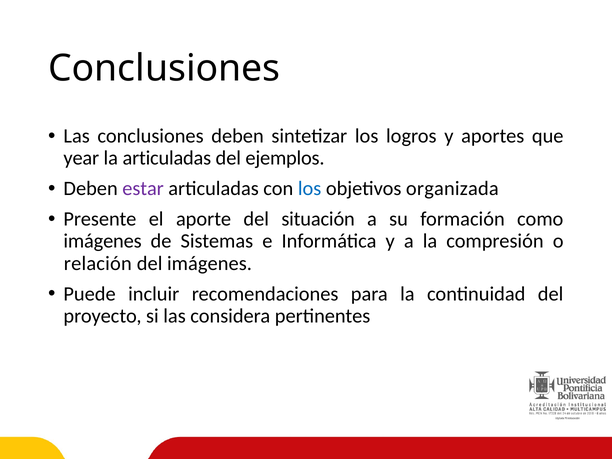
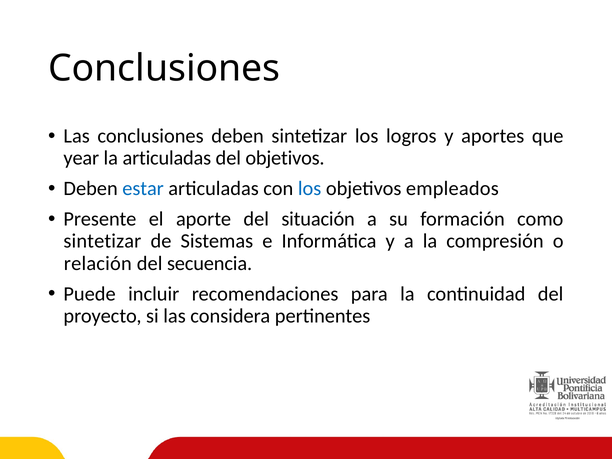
del ejemplos: ejemplos -> objetivos (285, 158)
estar colour: purple -> blue (143, 189)
organizada: organizada -> empleados (452, 189)
imágenes: imágenes -> sintetizar (102, 241)
del imágenes: imágenes -> secuencia (210, 263)
